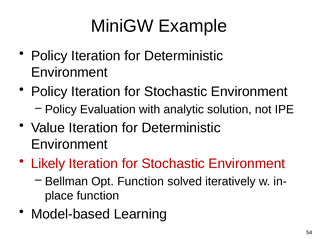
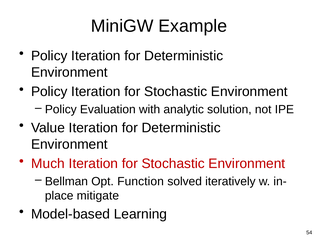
Likely: Likely -> Much (48, 163)
function: function -> mitigate (98, 195)
